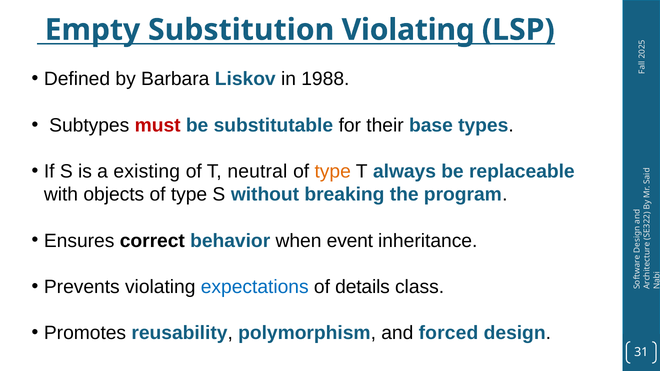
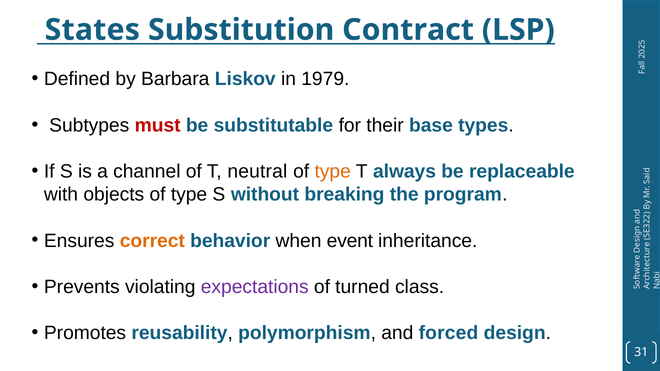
Empty: Empty -> States (92, 30)
Substitution Violating: Violating -> Contract (408, 30)
1988: 1988 -> 1979 (325, 79)
existing: existing -> channel (147, 172)
correct colour: black -> orange (152, 241)
expectations colour: blue -> purple (255, 287)
details: details -> turned (362, 287)
